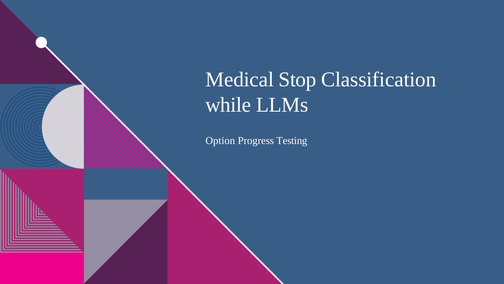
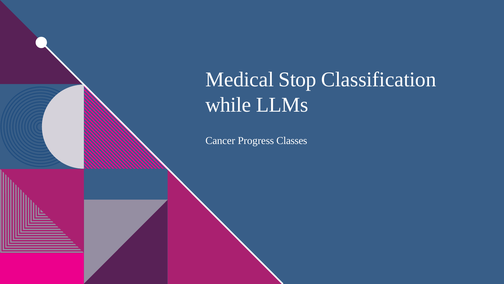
Option: Option -> Cancer (220, 141)
Testing: Testing -> Classes (292, 141)
